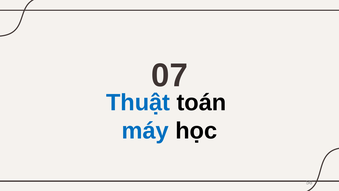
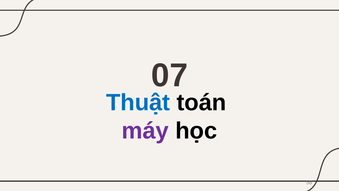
máy colour: blue -> purple (145, 131)
